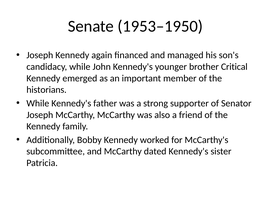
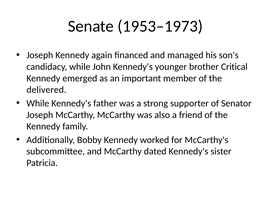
1953–1950: 1953–1950 -> 1953–1973 (160, 26)
historians: historians -> delivered (46, 90)
